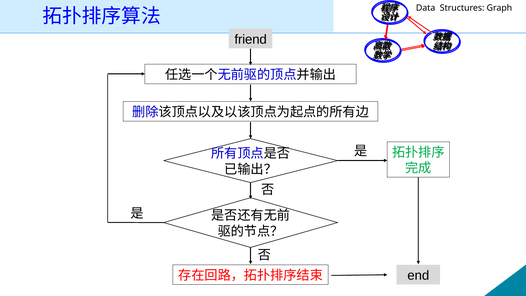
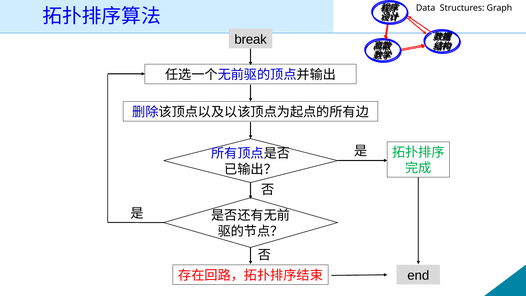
friend: friend -> break (251, 39)
